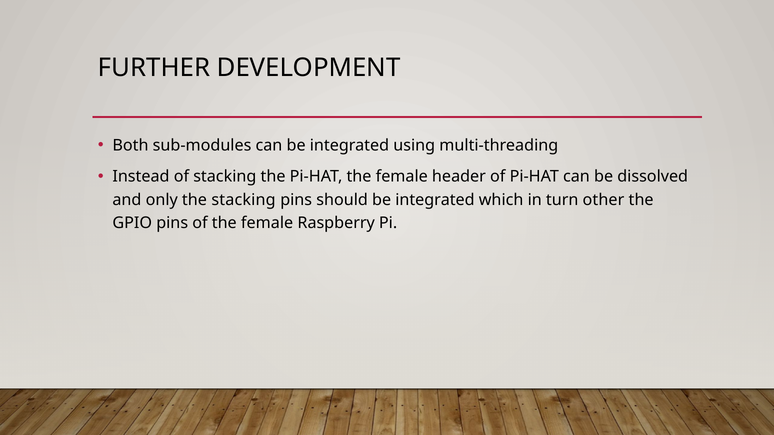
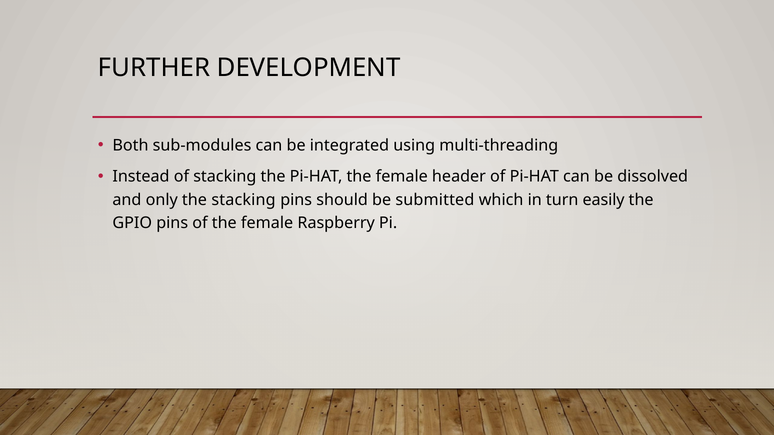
should be integrated: integrated -> submitted (435, 200)
other: other -> easily (604, 200)
